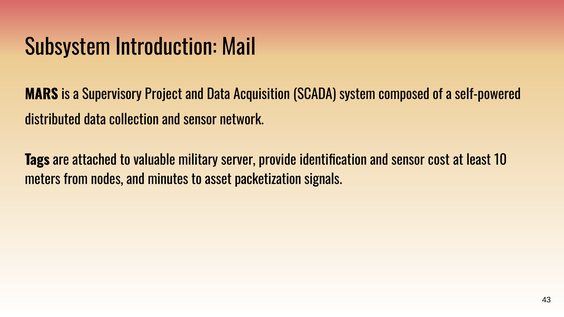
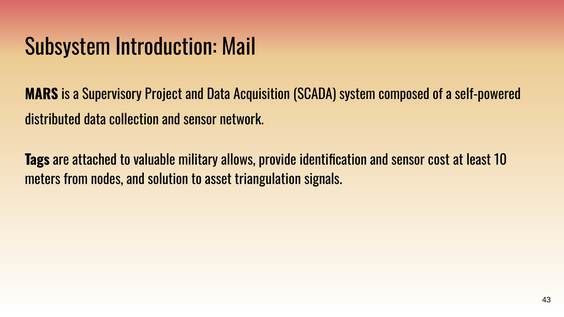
server: server -> allows (238, 160)
minutes: minutes -> solution (168, 180)
packetization: packetization -> triangulation (268, 180)
